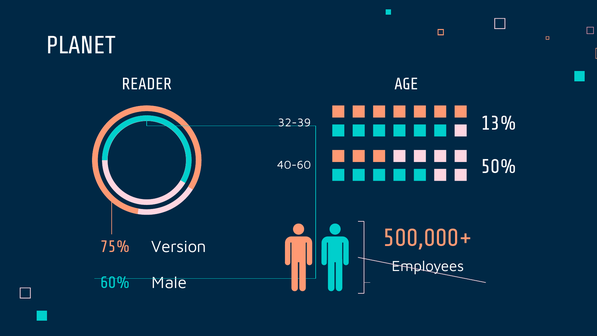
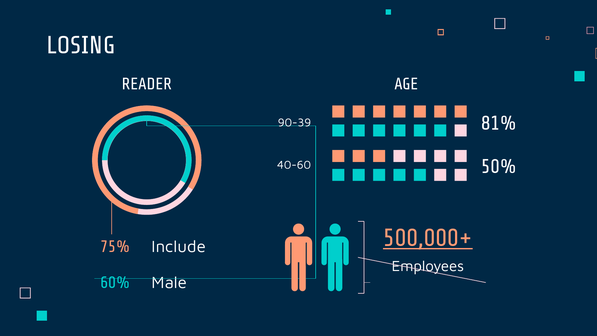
PLANET: PLANET -> LOSING (81, 45)
13%: 13% -> 81% (499, 123)
32-39: 32-39 -> 90-39 (294, 123)
500,000+ underline: none -> present (428, 238)
Version: Version -> Include (179, 247)
